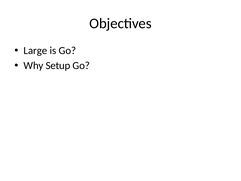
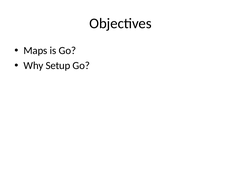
Large: Large -> Maps (35, 51)
